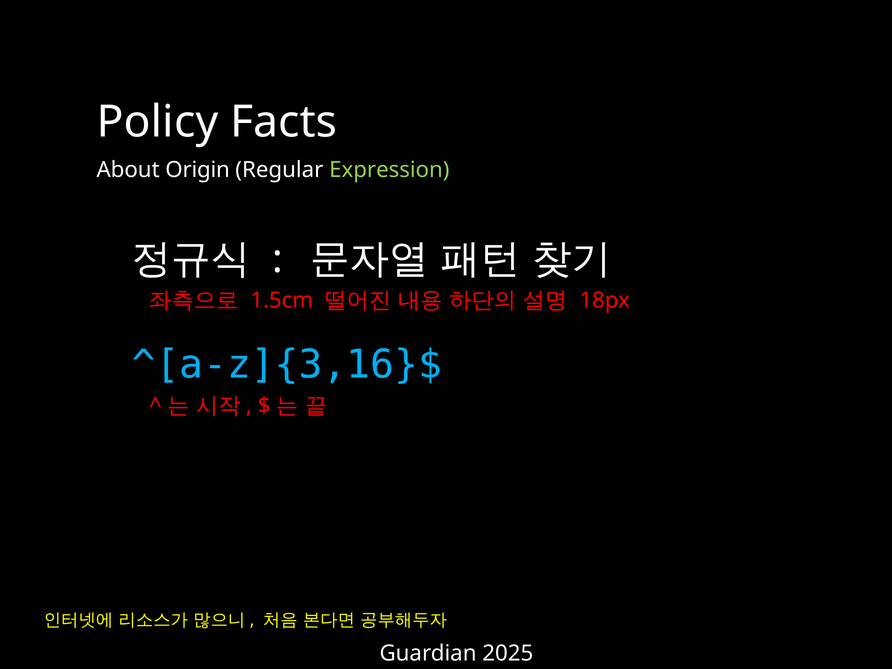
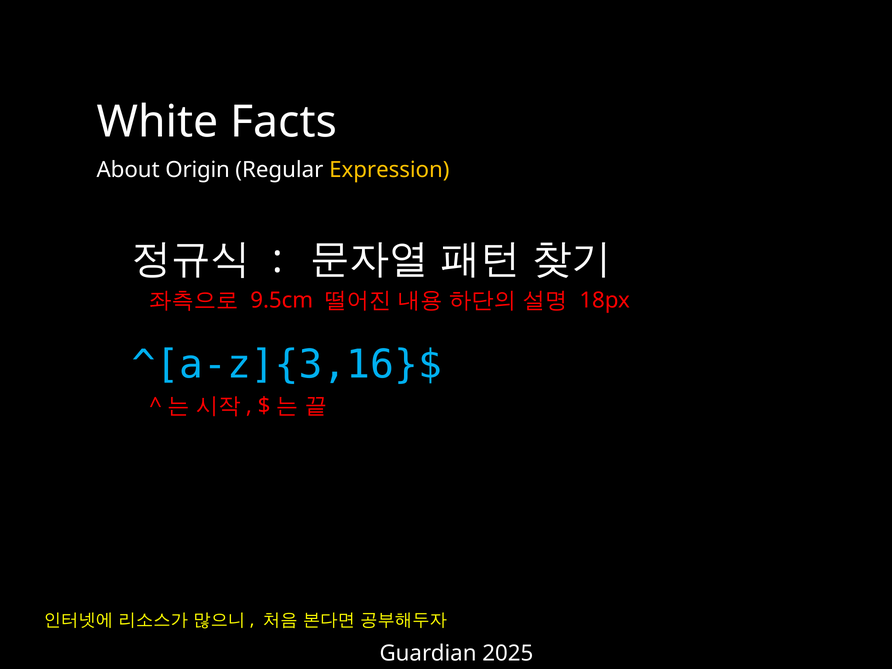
Policy: Policy -> White (158, 122)
Expression colour: light green -> yellow (389, 170)
1.5cm: 1.5cm -> 9.5cm (282, 300)
